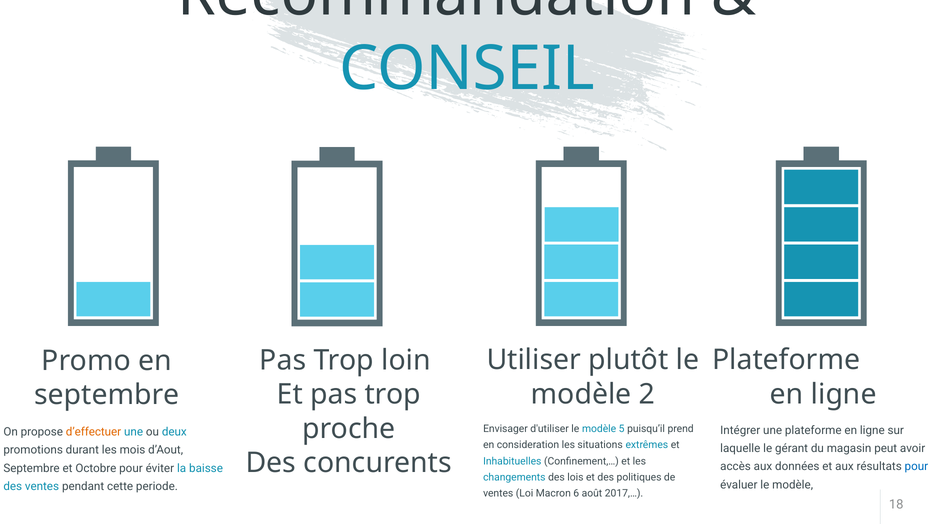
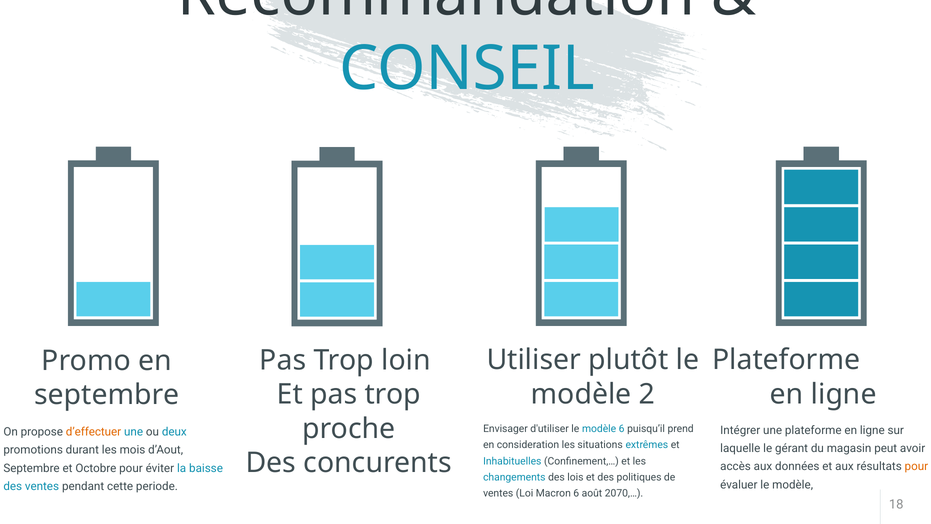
modèle 5: 5 -> 6 (622, 429)
pour colour: blue -> orange (916, 466)
2017,…: 2017,… -> 2070,… (624, 493)
